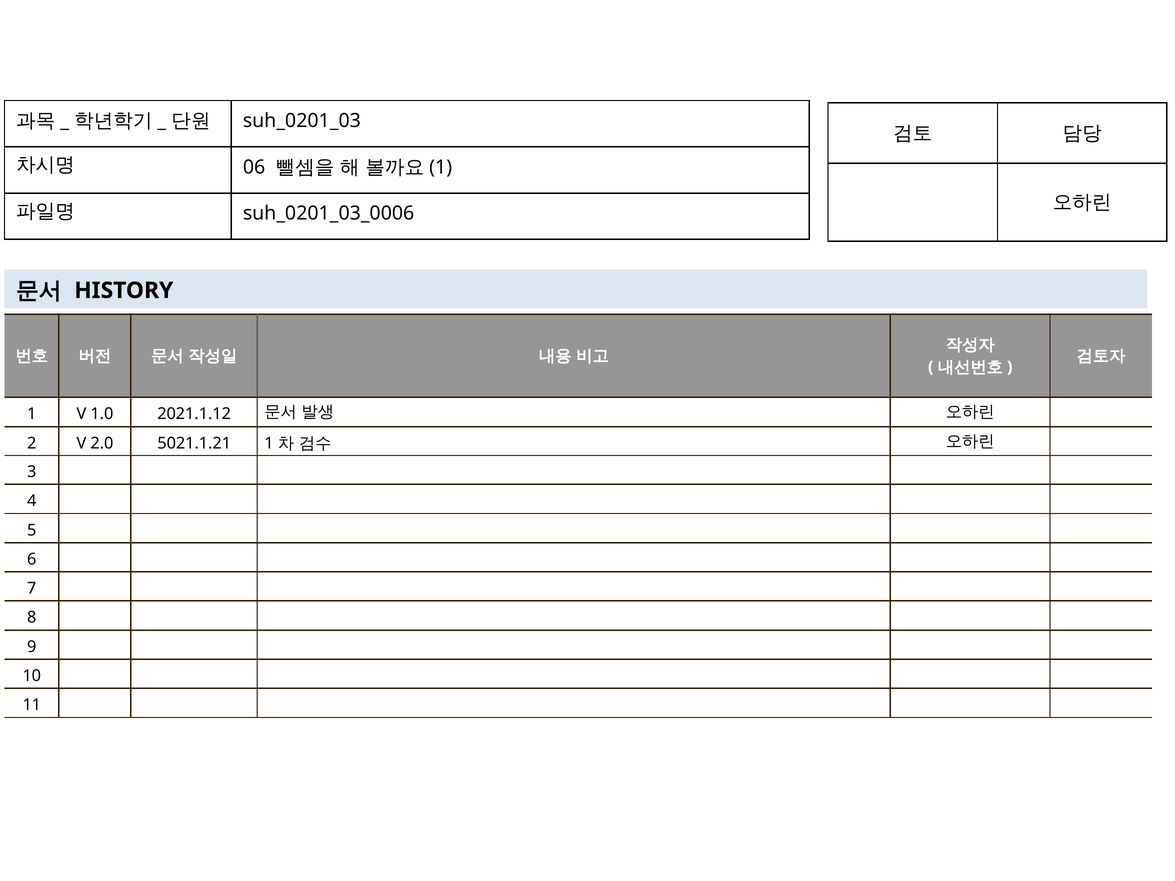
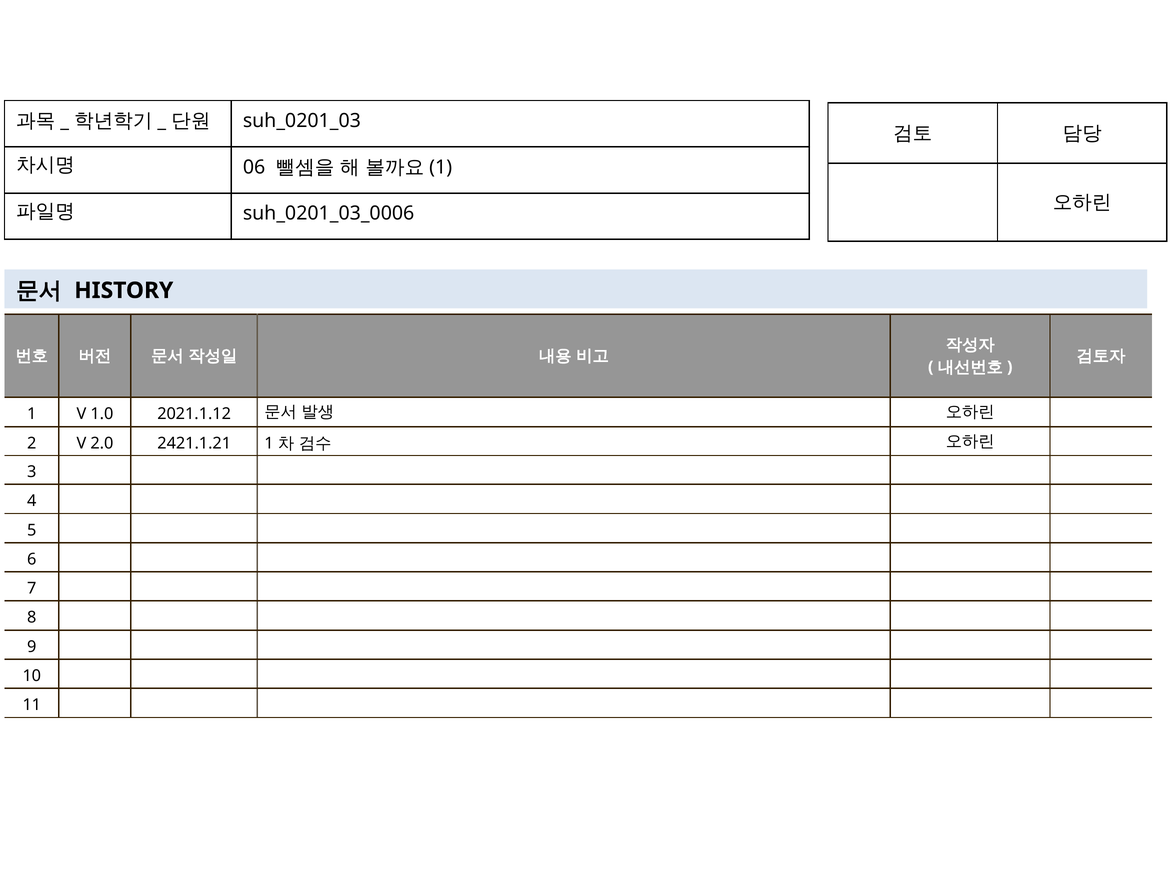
5021.1.21: 5021.1.21 -> 2421.1.21 (194, 443)
